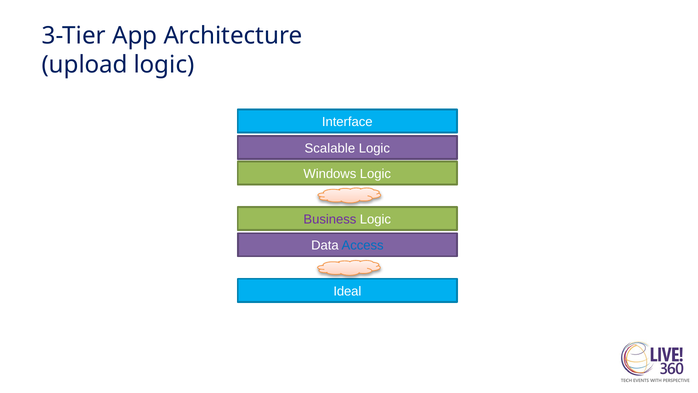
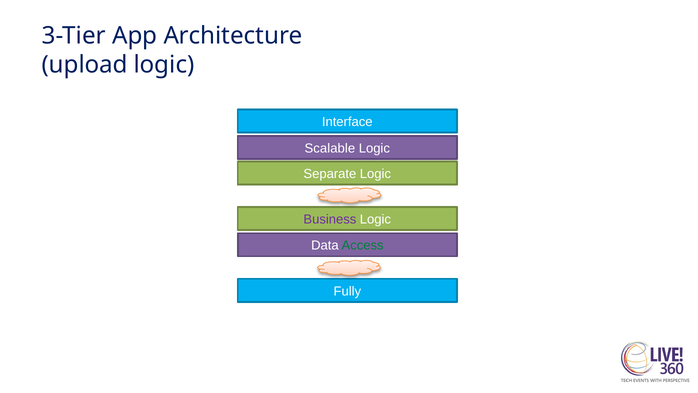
Windows: Windows -> Separate (330, 174)
Access colour: blue -> green (363, 245)
Ideal: Ideal -> Fully (347, 291)
